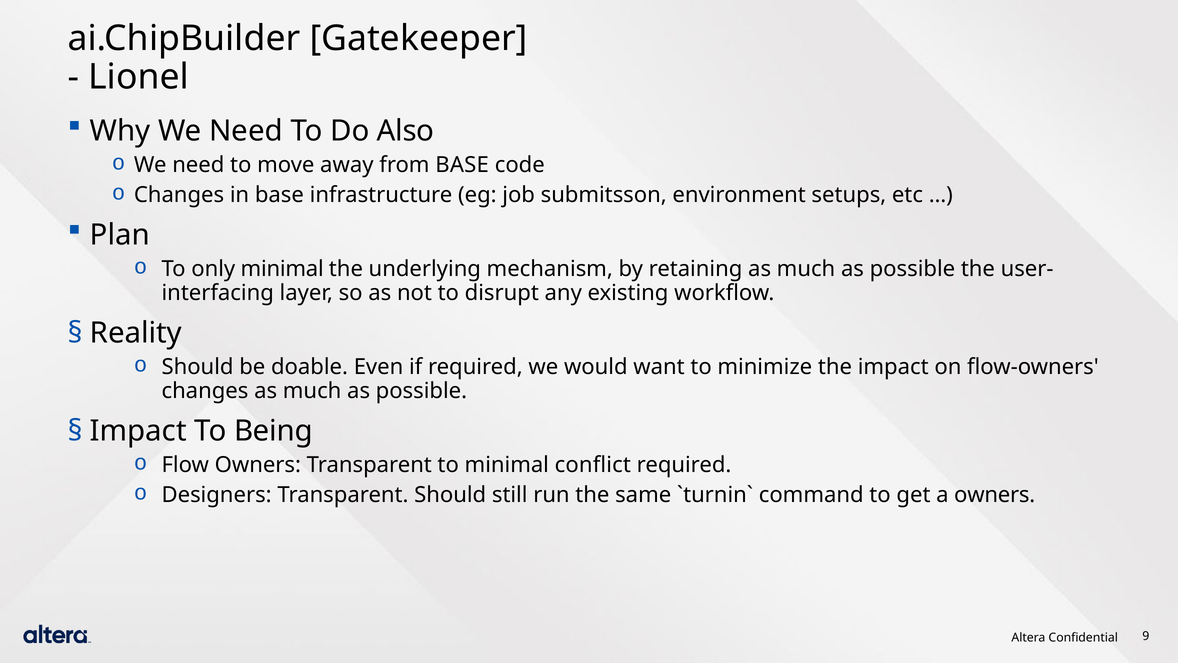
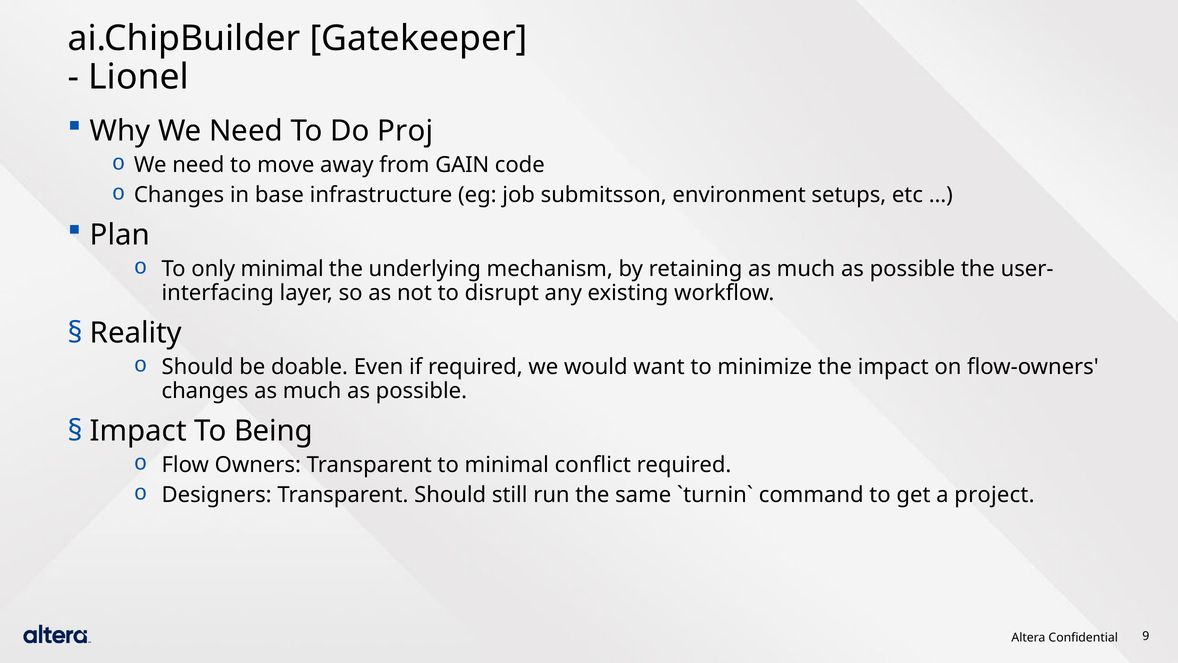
Also: Also -> Proj (405, 131)
from BASE: BASE -> GAIN (462, 165)
a owners: owners -> project (994, 495)
